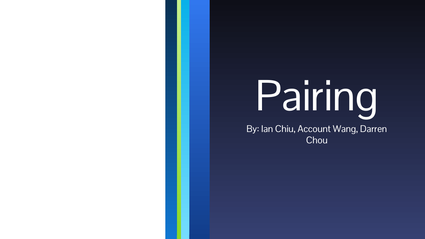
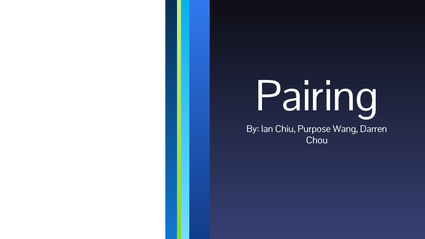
Account: Account -> Purpose (314, 129)
